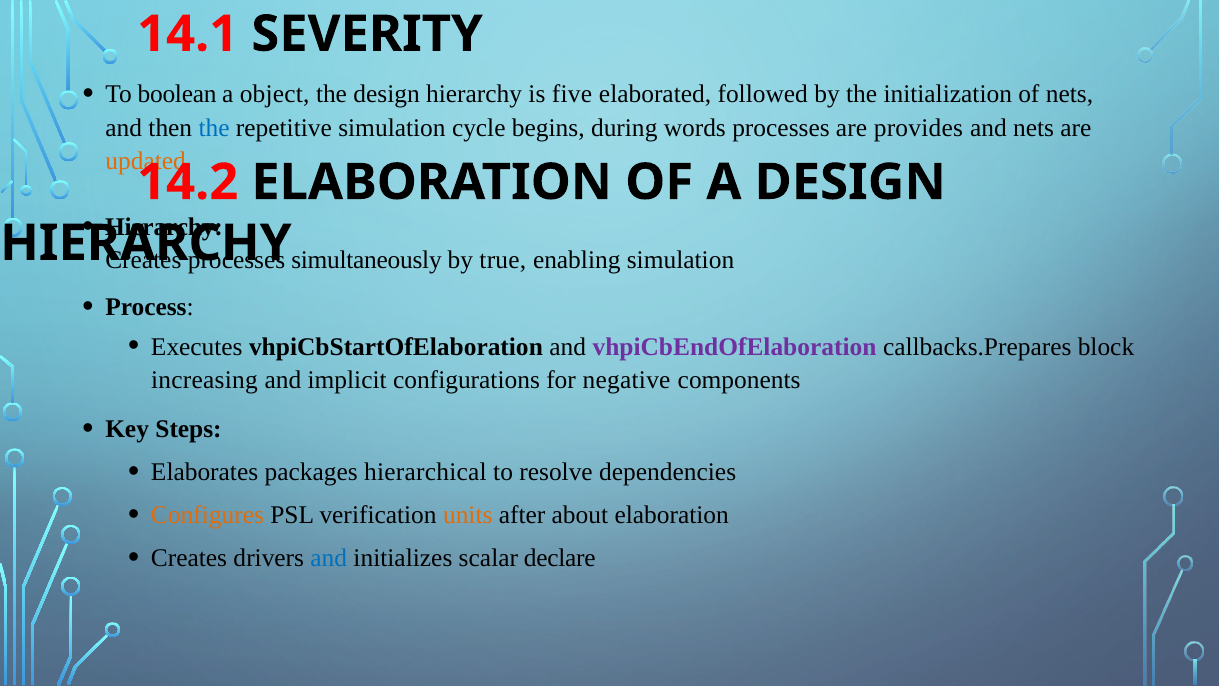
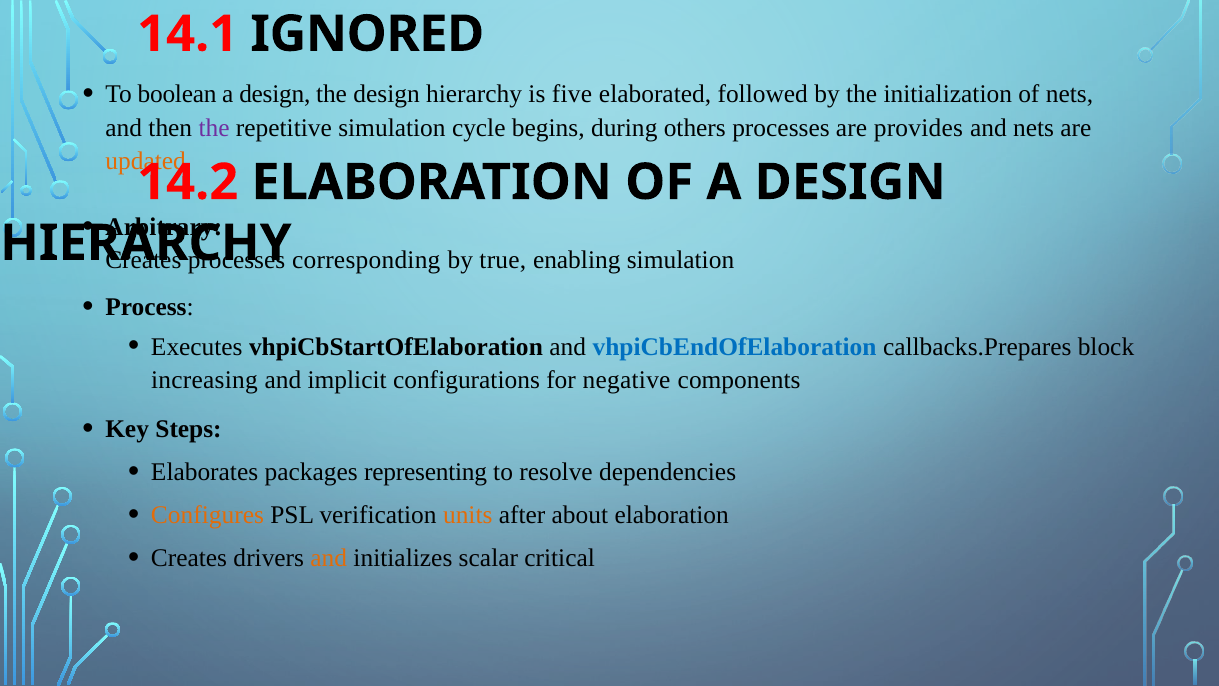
SEVERITY: SEVERITY -> IGNORED (367, 34)
object: object -> design (275, 94)
the colour: blue -> purple (214, 128)
words: words -> others (695, 128)
Hierarchy: Hierarchy -> Arbitrary (164, 227)
simultaneously: simultaneously -> corresponding (366, 260)
vhpiCbEndOfElaboration colour: purple -> blue (734, 347)
hierarchical: hierarchical -> representing (426, 472)
and colour: blue -> orange (329, 558)
declare: declare -> critical (560, 558)
